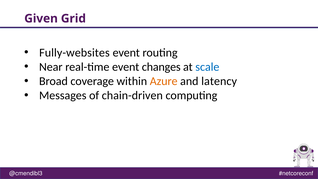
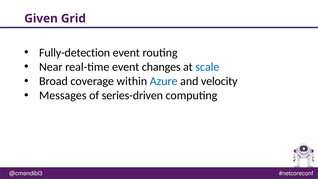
Fully-websites: Fully-websites -> Fully-detection (75, 53)
Azure colour: orange -> blue (164, 81)
latency: latency -> velocity (219, 81)
chain-driven: chain-driven -> series-driven (132, 95)
